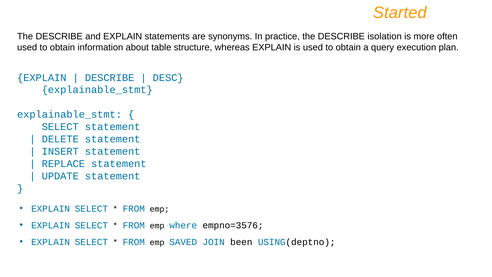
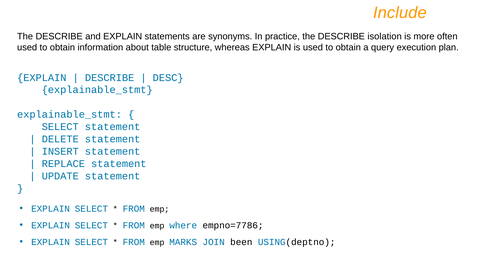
Started: Started -> Include (400, 13)
empno=3576: empno=3576 -> empno=7786 (233, 225)
SAVED: SAVED -> MARKS (183, 242)
